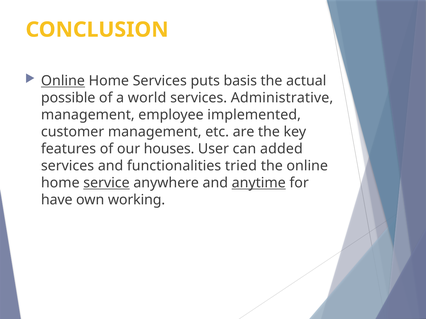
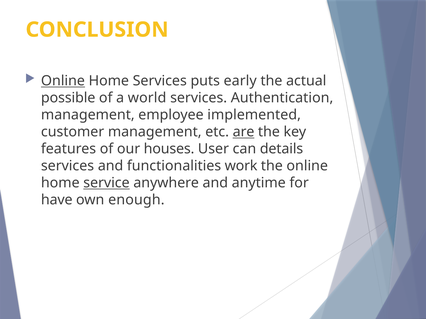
basis: basis -> early (240, 81)
Administrative: Administrative -> Authentication (282, 98)
are underline: none -> present (244, 132)
added: added -> details (282, 149)
tried: tried -> work (241, 166)
anytime underline: present -> none (259, 183)
working: working -> enough (136, 200)
